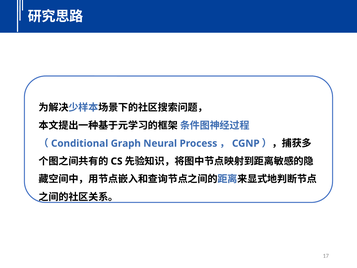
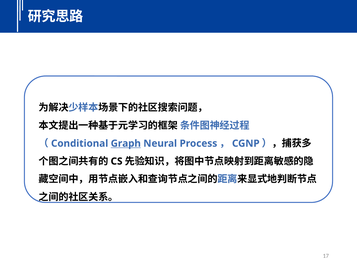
Graph underline: none -> present (126, 143)
